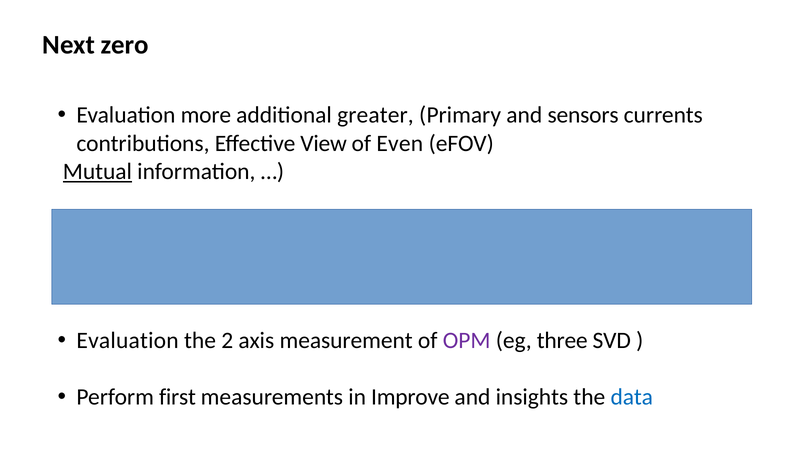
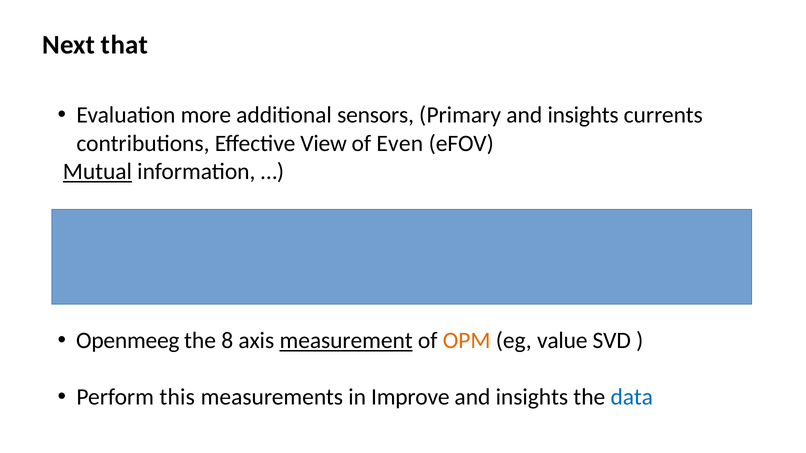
Next zero: zero -> that (125, 45)
additional greater: greater -> sensors (376, 115)
Primary and sensors: sensors -> insights (583, 115)
Evaluation: Evaluation -> Openmeeg (128, 341)
2: 2 -> 8 (227, 341)
measurement underline: none -> present (346, 341)
OPM colour: purple -> orange (467, 341)
eg three: three -> value (562, 341)
Perform first: first -> this (177, 397)
